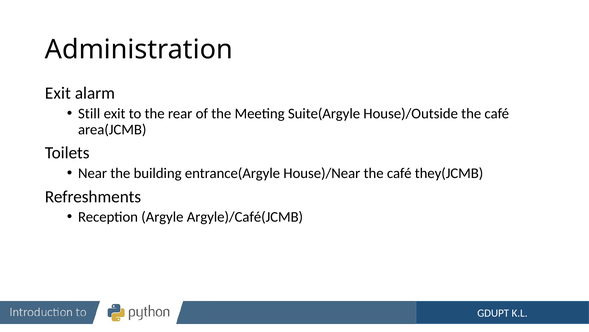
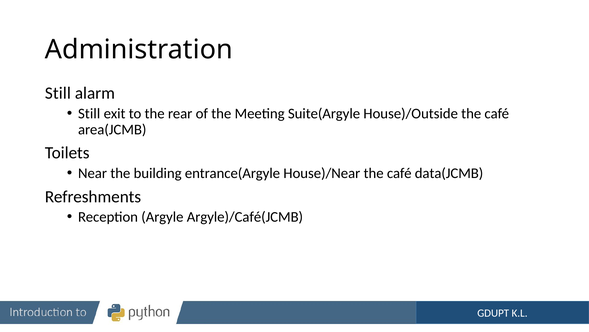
Exit: Exit -> Still (58, 93)
they(JCMB: they(JCMB -> data(JCMB (449, 173)
